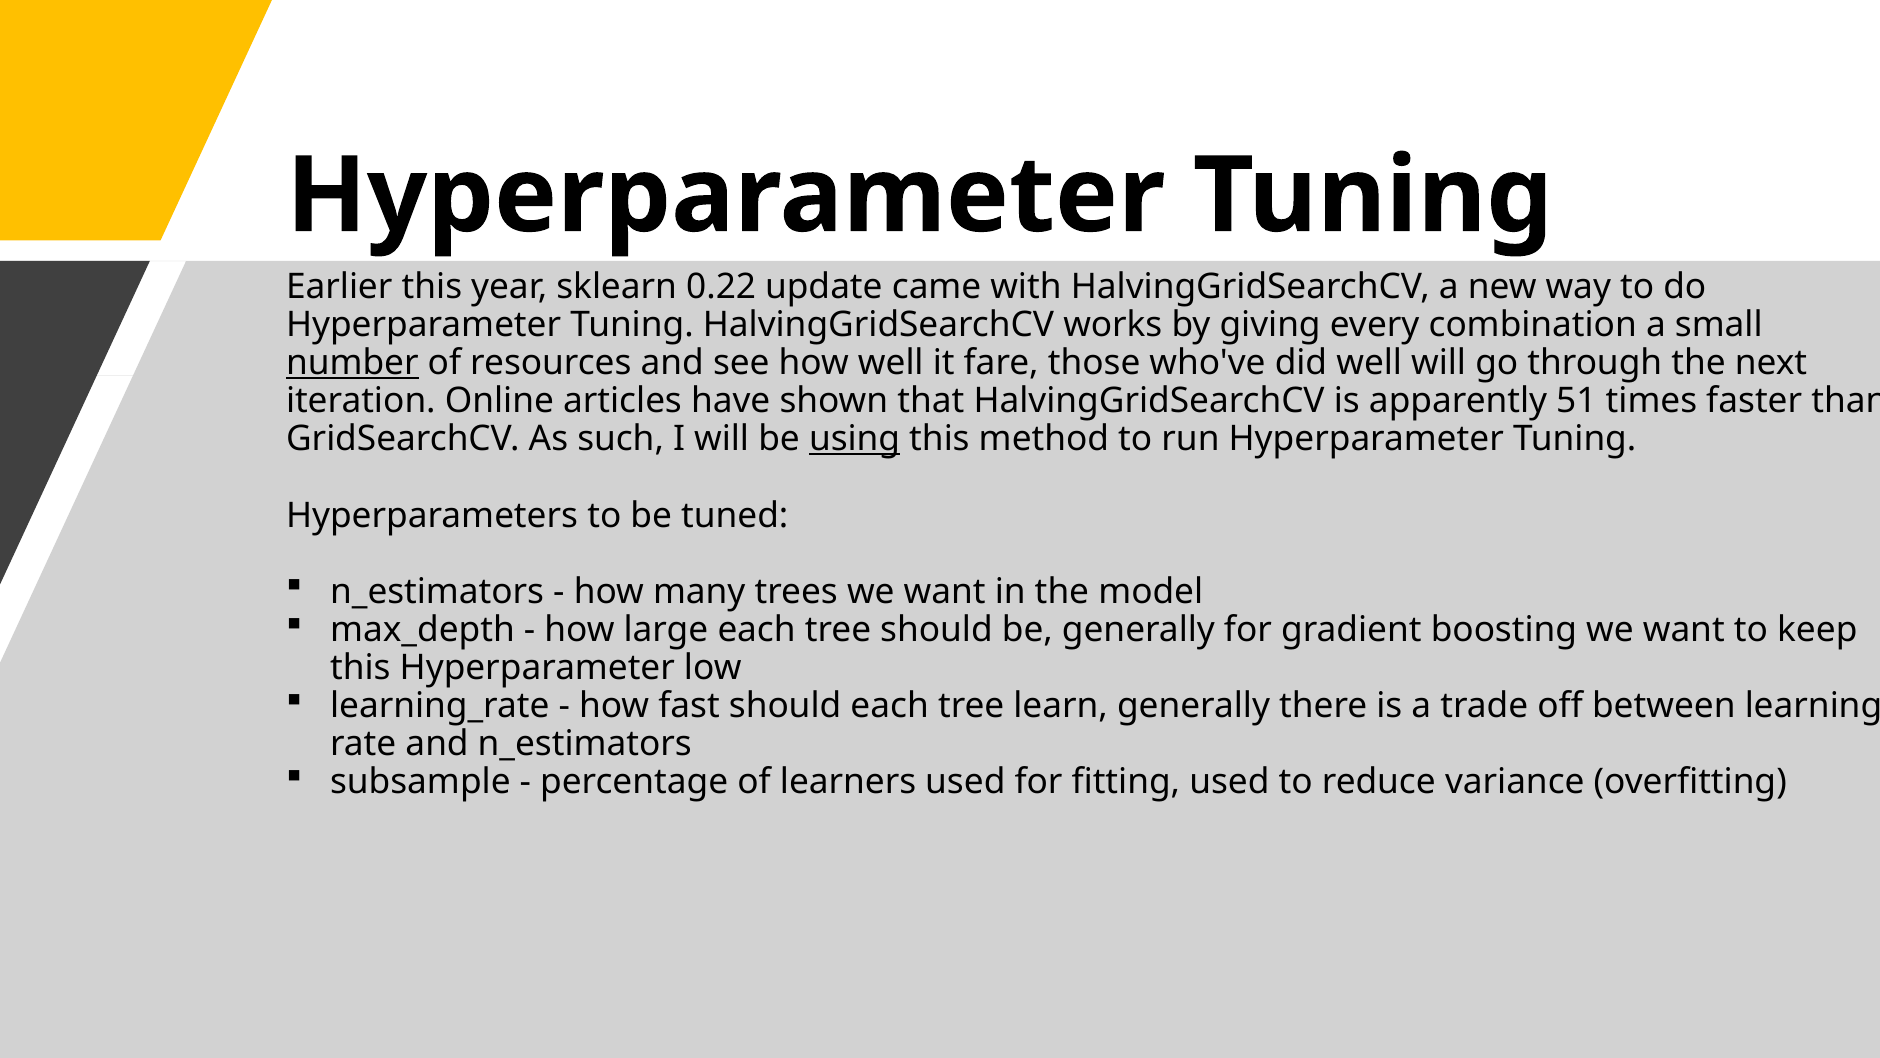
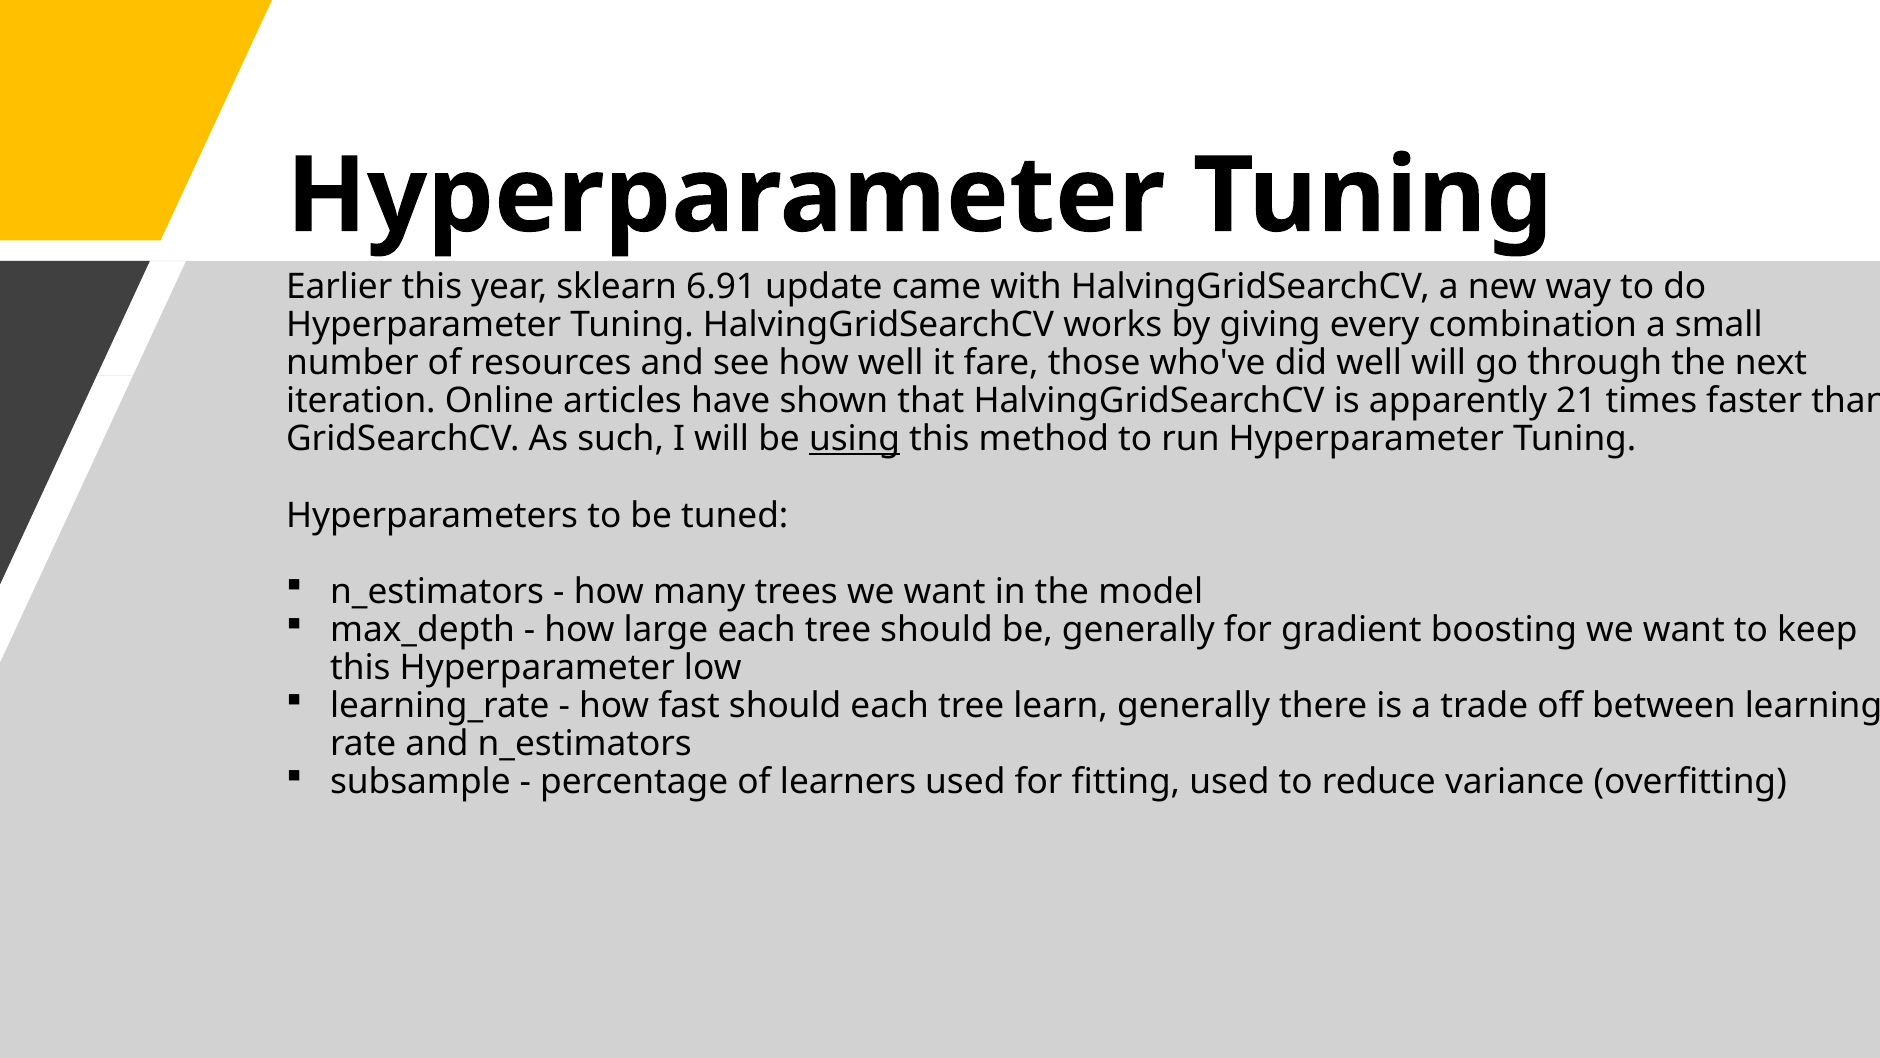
0.22: 0.22 -> 6.91 (721, 287)
number underline: present -> none (352, 363)
51: 51 -> 21 (1576, 401)
